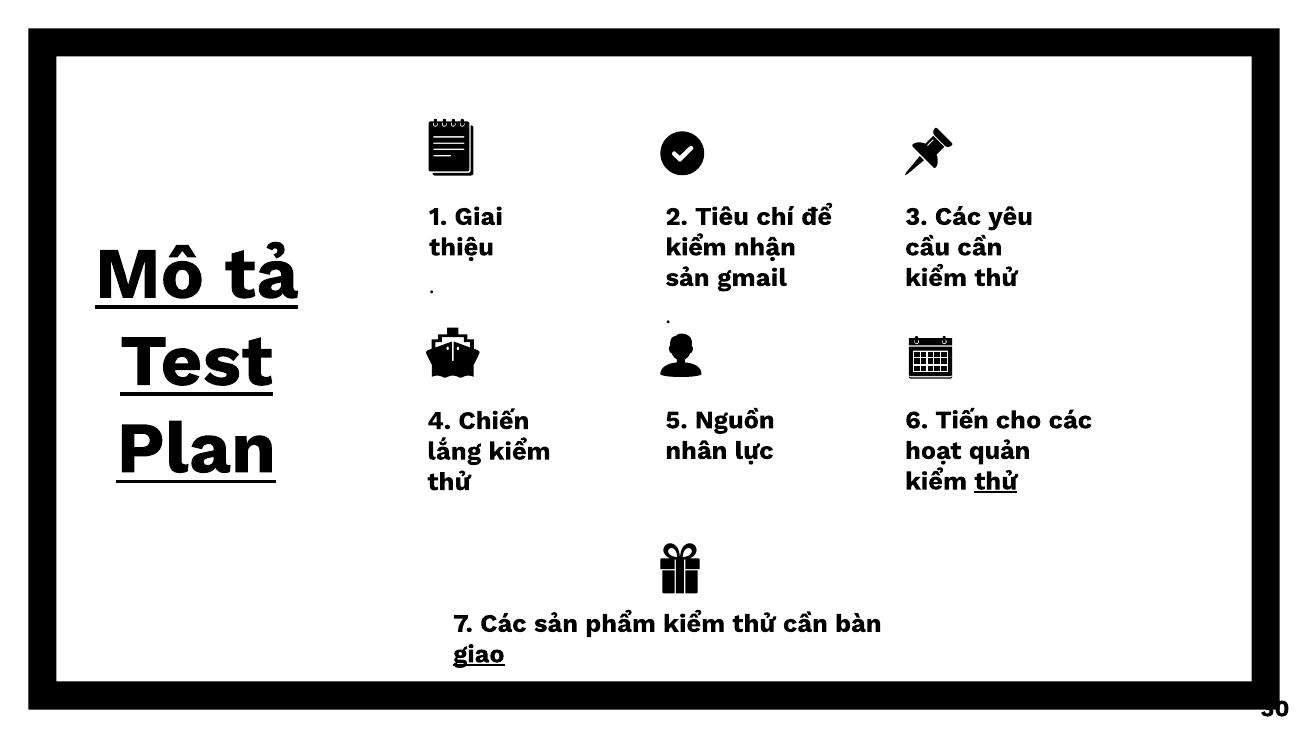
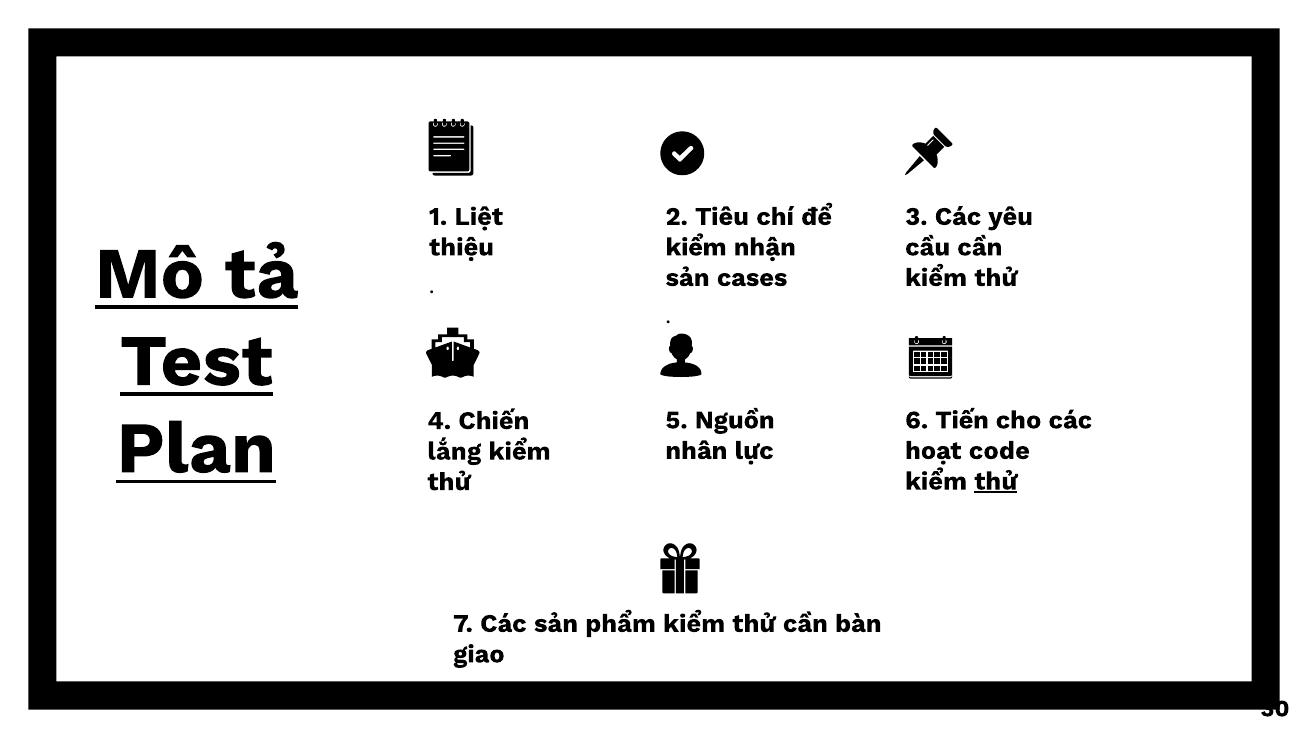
Giai: Giai -> Liệt (479, 216)
gmail: gmail -> cases (752, 278)
quản: quản -> code (999, 450)
giao underline: present -> none (479, 654)
